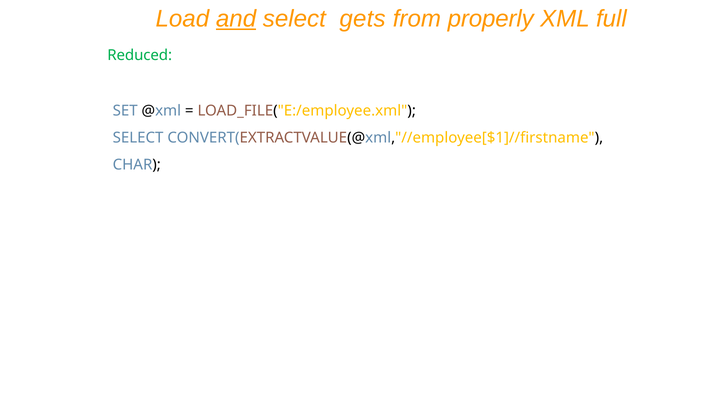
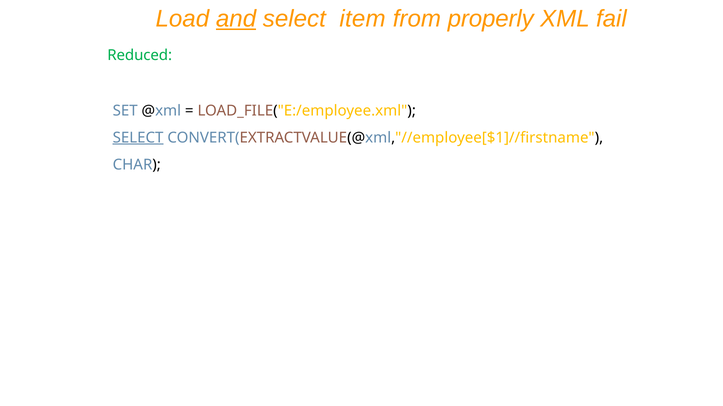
gets: gets -> item (363, 19)
full: full -> fail (611, 19)
SELECT underline: none -> present (138, 138)
